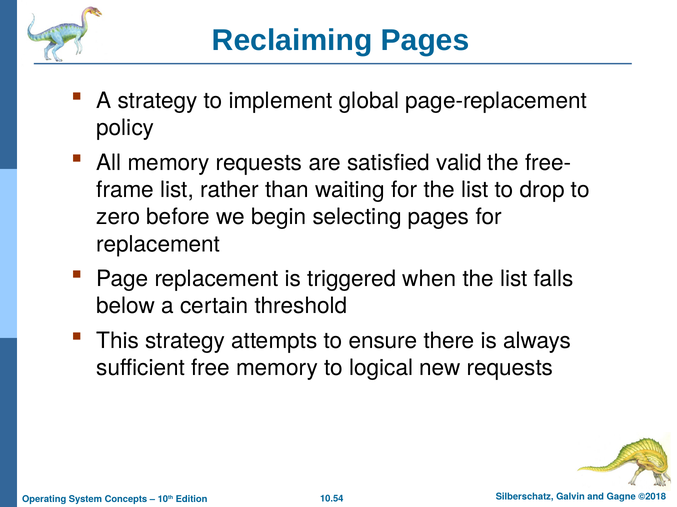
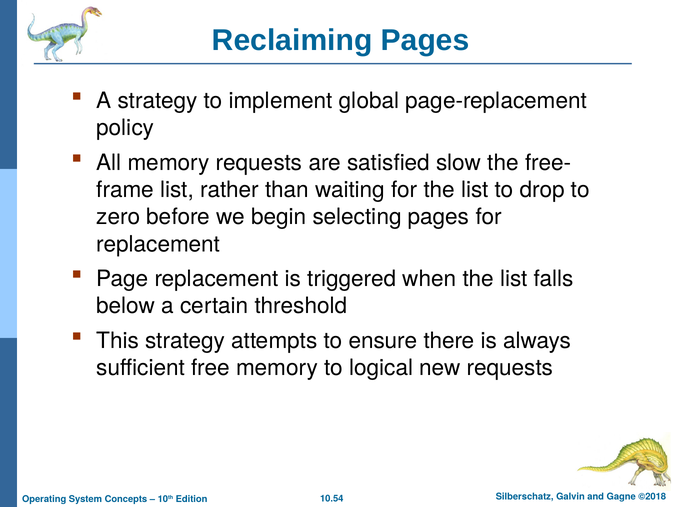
valid: valid -> slow (459, 163)
